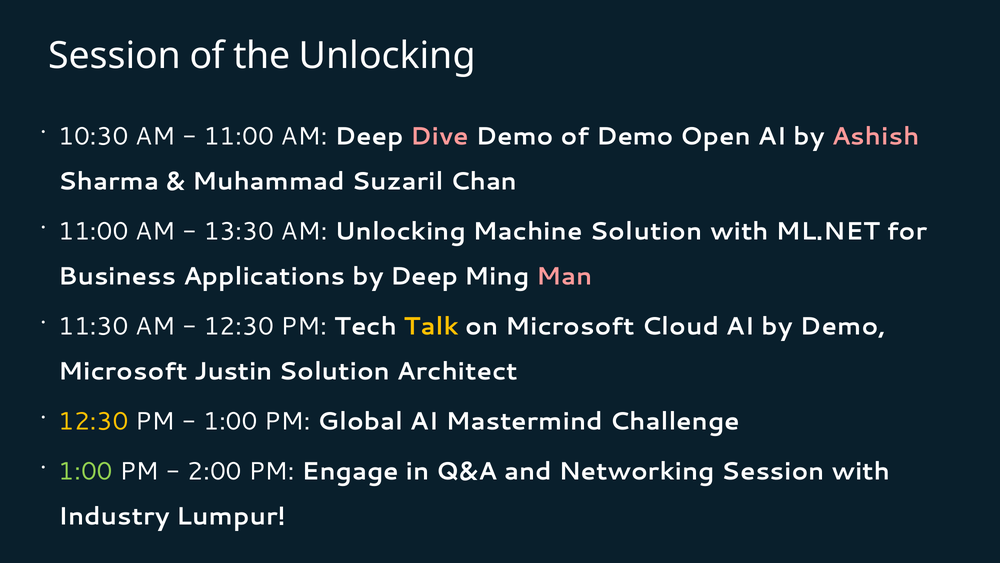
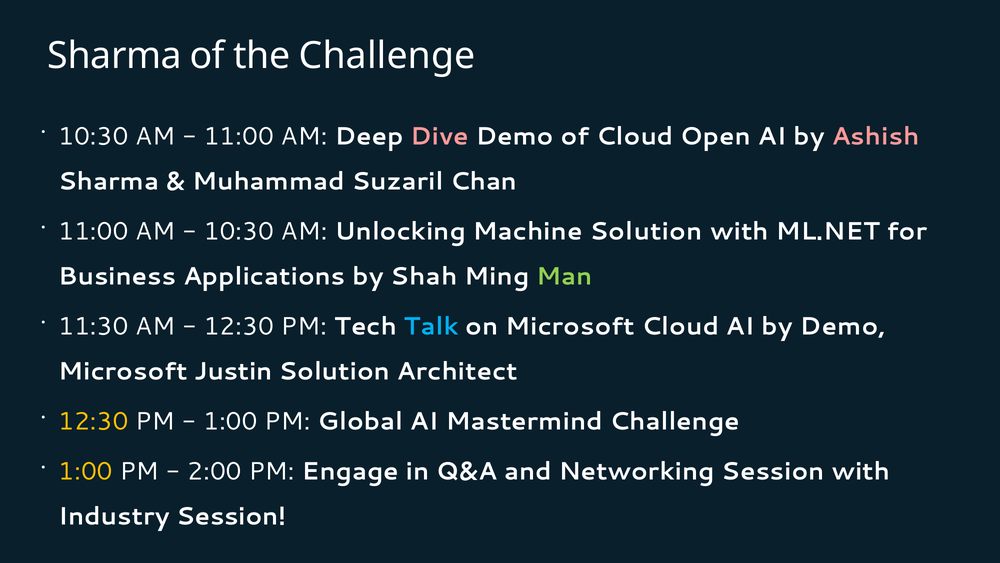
Session: Session -> Sharma (115, 56)
the Unlocking: Unlocking -> Challenge (387, 56)
of Demo: Demo -> Cloud (635, 136)
13:30: 13:30 -> 10:30 (239, 231)
by Deep: Deep -> Shah (424, 276)
Man colour: pink -> light green (564, 276)
Talk colour: yellow -> light blue (431, 326)
1:00 colour: light green -> yellow (86, 471)
Industry Lumpur: Lumpur -> Session (231, 516)
